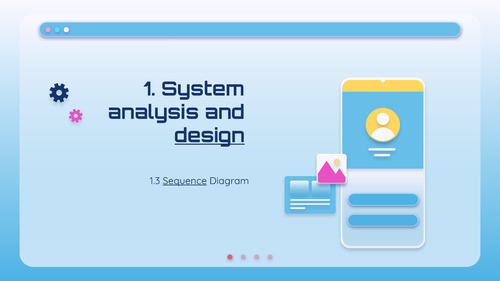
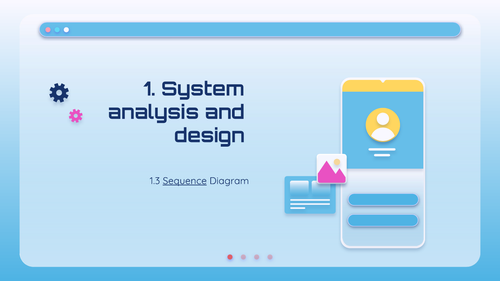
design underline: present -> none (210, 136)
